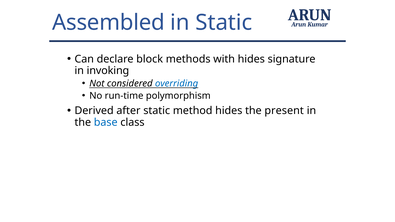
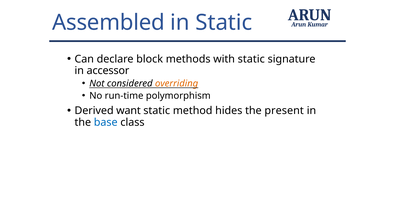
with hides: hides -> static (251, 59)
invoking: invoking -> accessor (108, 71)
overriding colour: blue -> orange (177, 84)
after: after -> want (129, 111)
